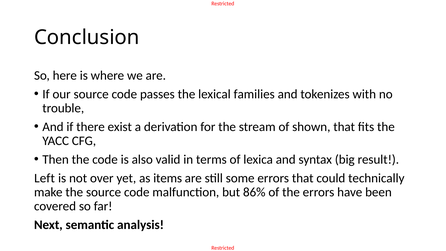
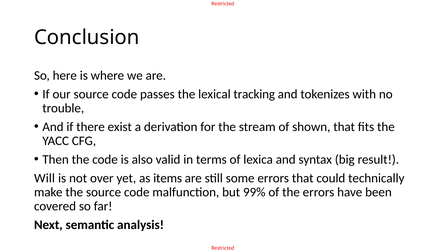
families: families -> tracking (254, 94)
Left: Left -> Will (45, 178)
86%: 86% -> 99% (254, 192)
